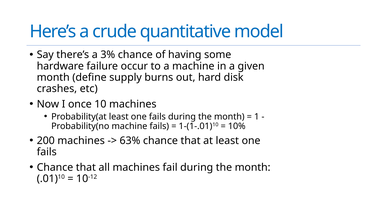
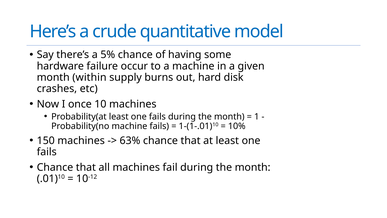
3%: 3% -> 5% (108, 55)
define: define -> within (89, 77)
200: 200 -> 150 (46, 140)
